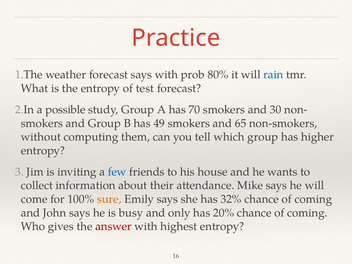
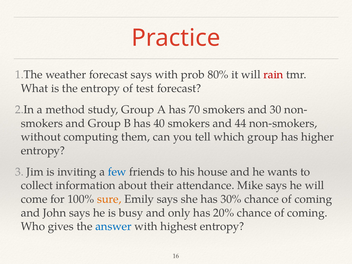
rain colour: blue -> red (273, 75)
possible: possible -> method (65, 110)
49: 49 -> 40 (159, 123)
65: 65 -> 44 (241, 123)
32%: 32% -> 30% (231, 199)
answer colour: red -> blue (113, 226)
